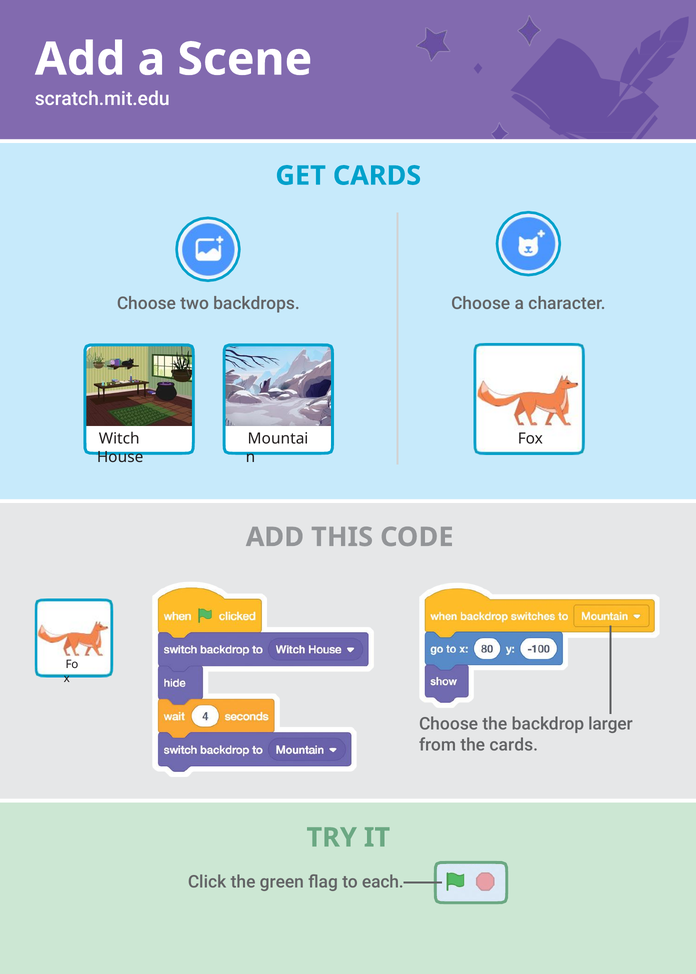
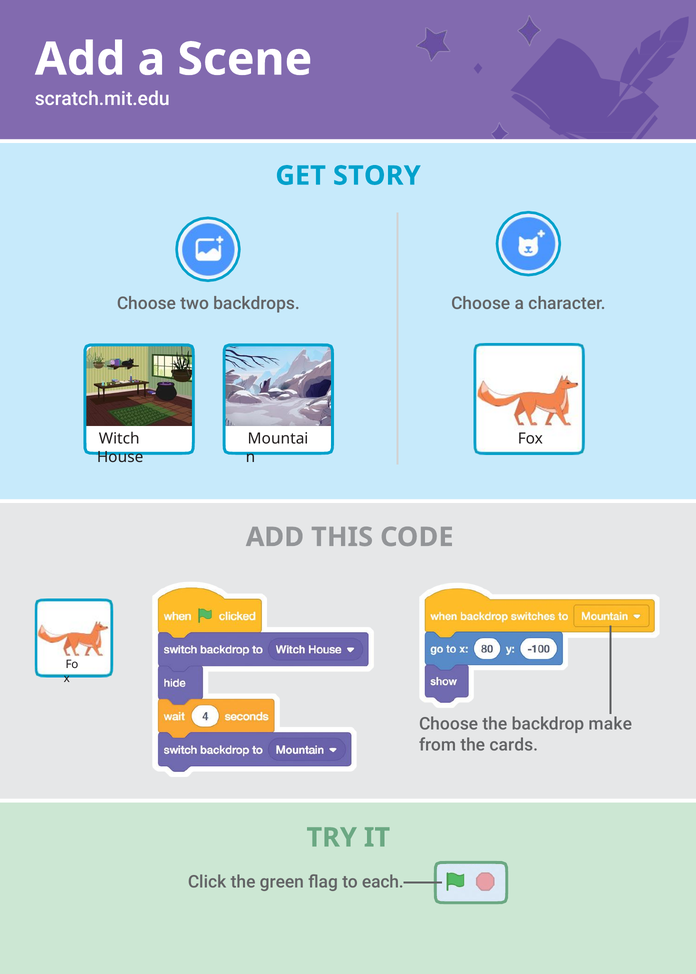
GET CARDS: CARDS -> STORY (377, 176)
larger: larger -> make (610, 724)
